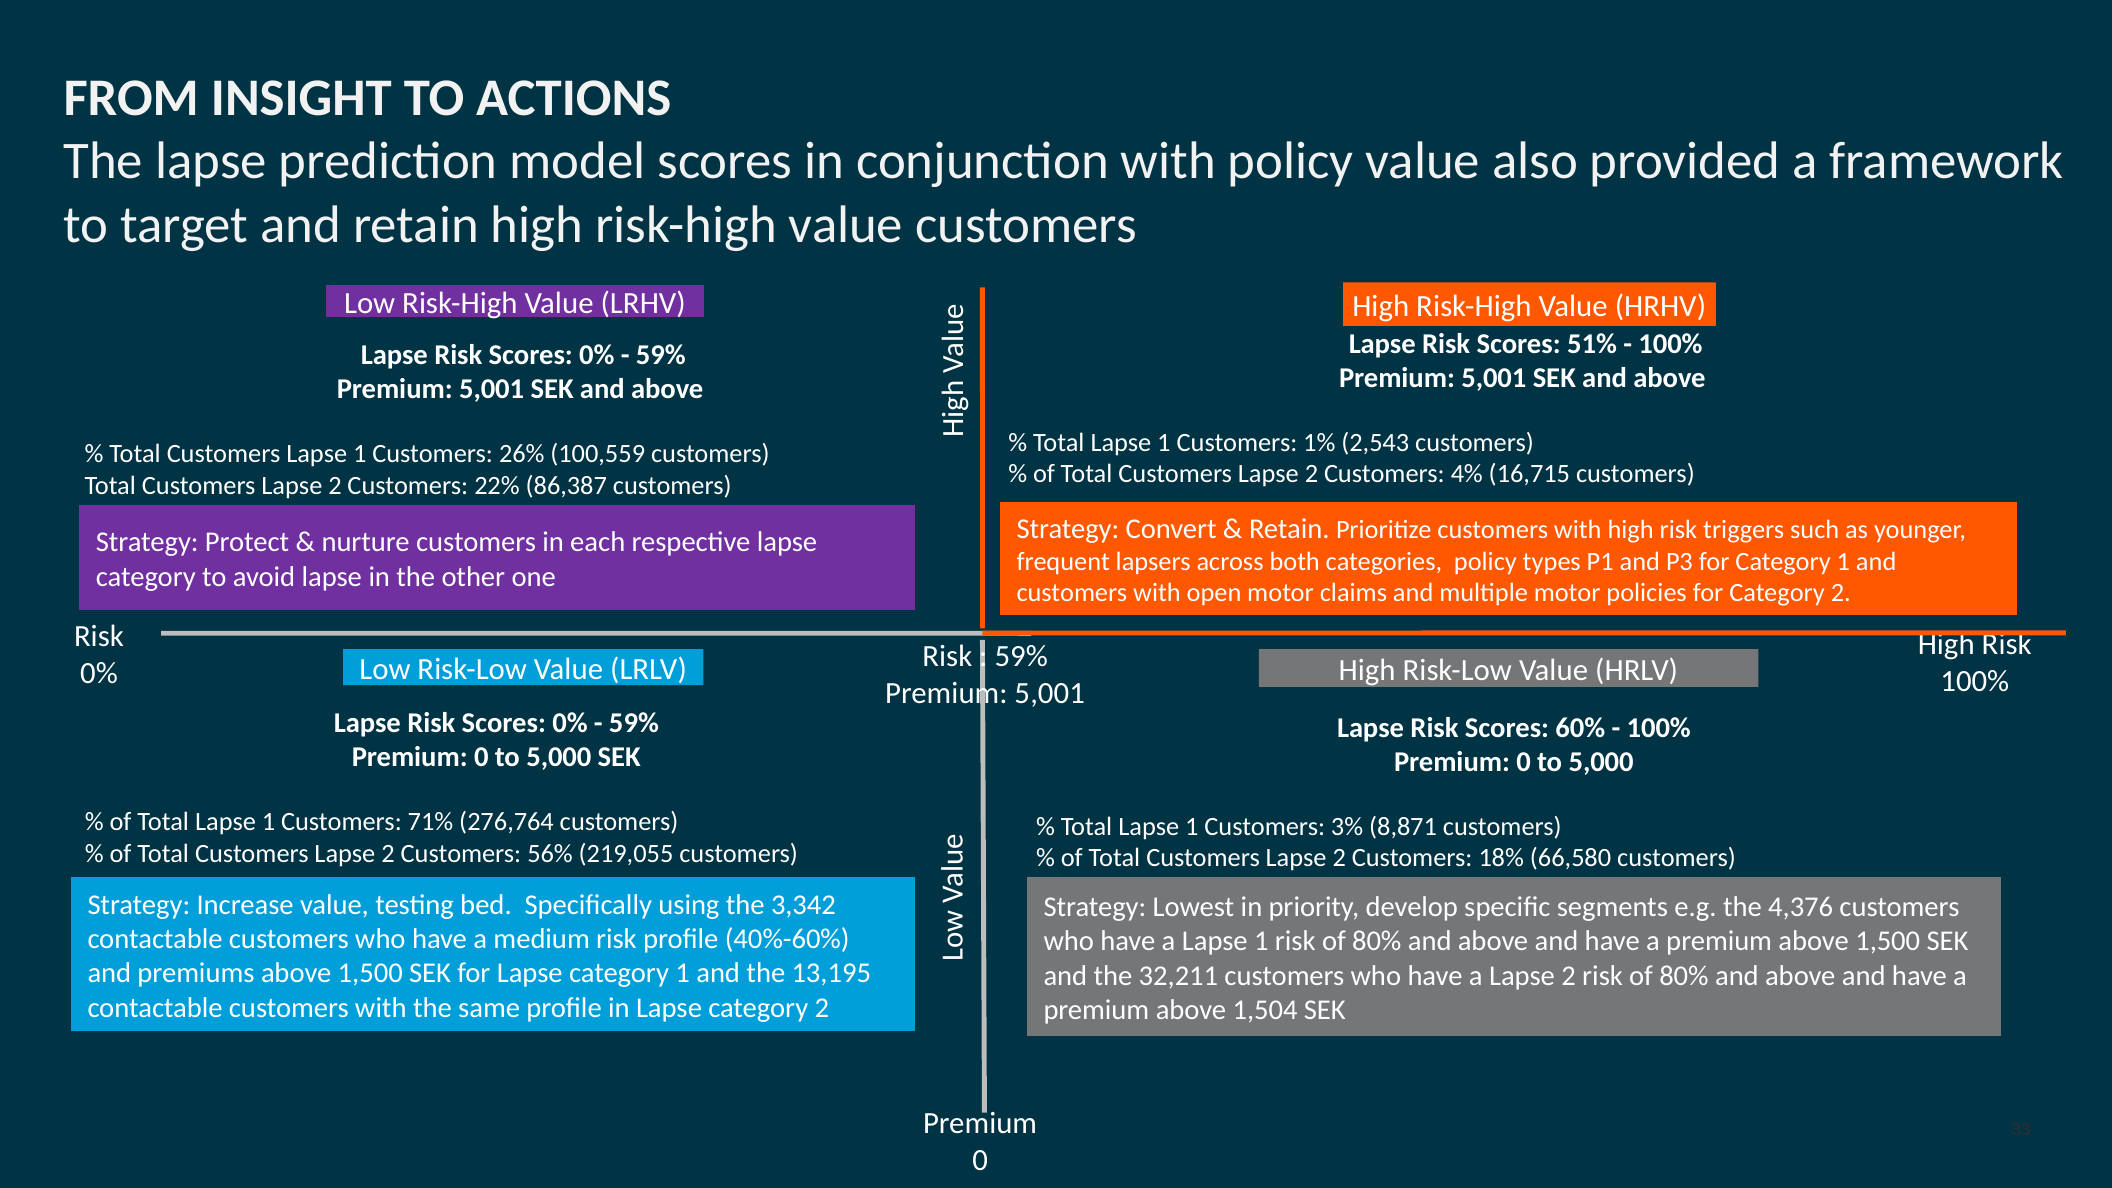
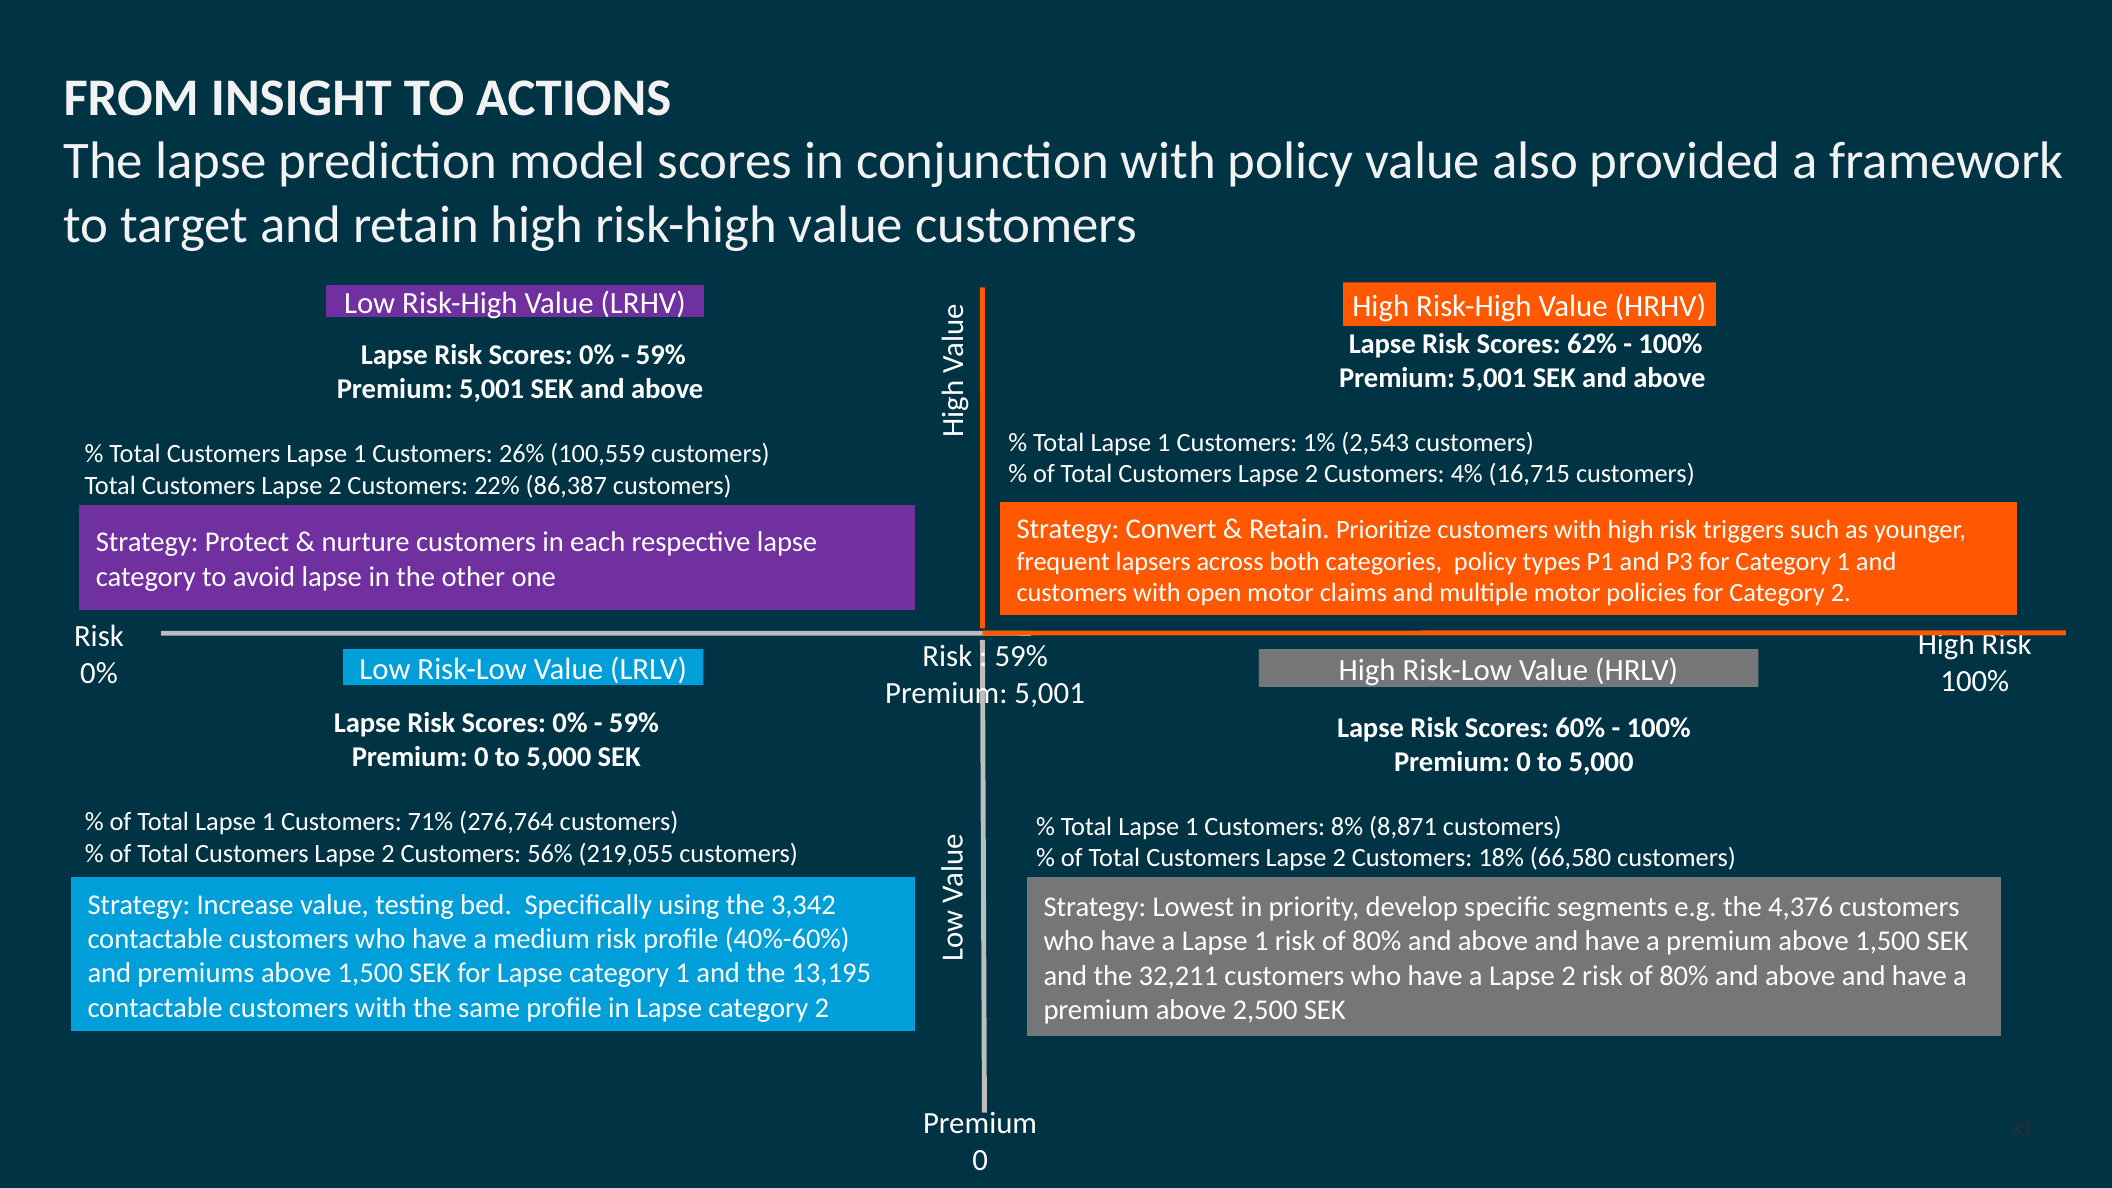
51%: 51% -> 62% (1592, 344)
3%: 3% -> 8% (1347, 827)
1,504: 1,504 -> 2,500 (1265, 1010)
